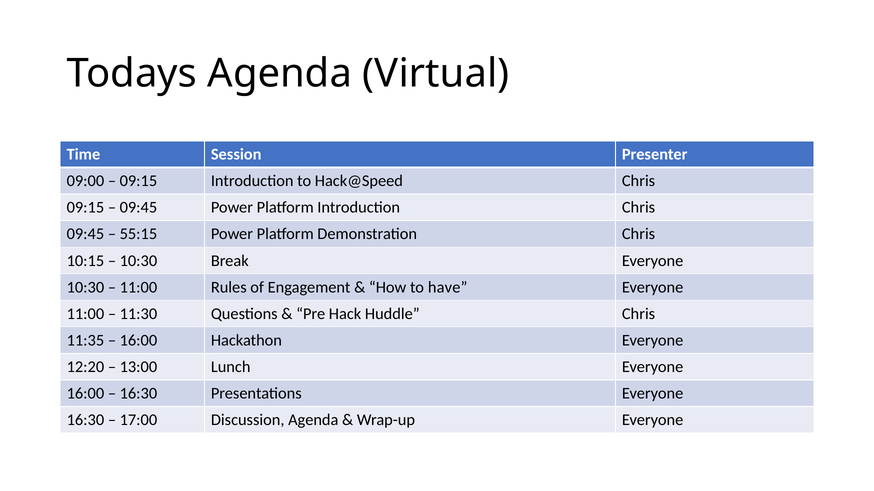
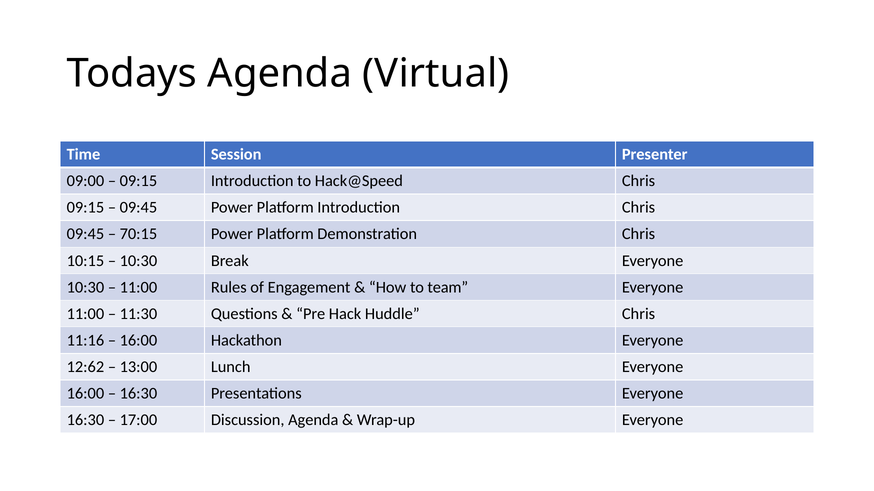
55:15: 55:15 -> 70:15 (138, 234)
have: have -> team (448, 288)
11:35: 11:35 -> 11:16 (85, 341)
12:20: 12:20 -> 12:62 (85, 367)
